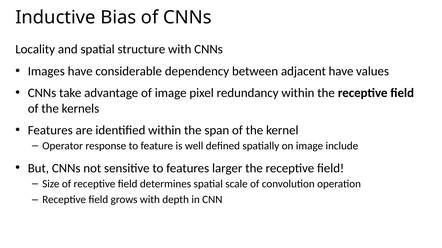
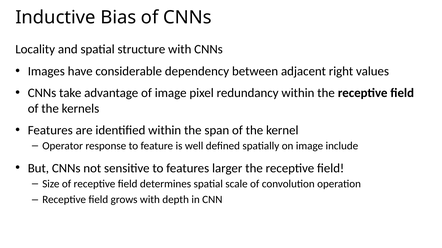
adjacent have: have -> right (341, 71)
